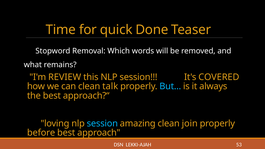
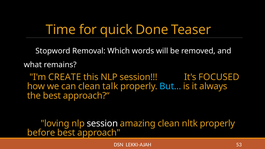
REVIEW: REVIEW -> CREATE (65, 77)
COVERED: COVERED -> FOCUSED (219, 77)
session colour: light blue -> white (102, 124)
join: join -> nltk (190, 124)
